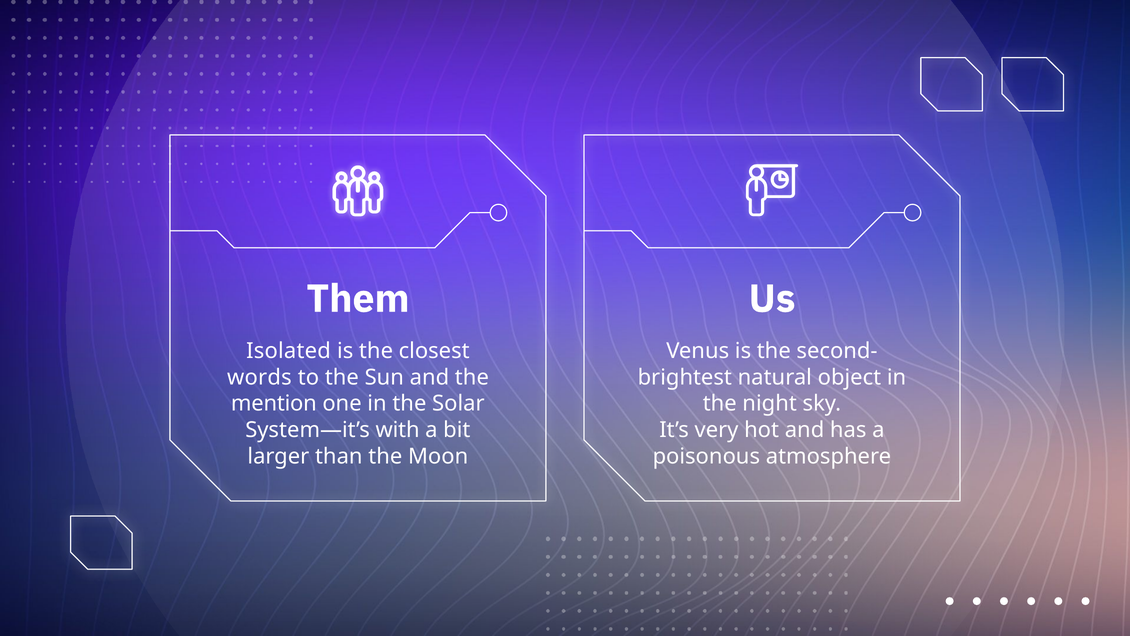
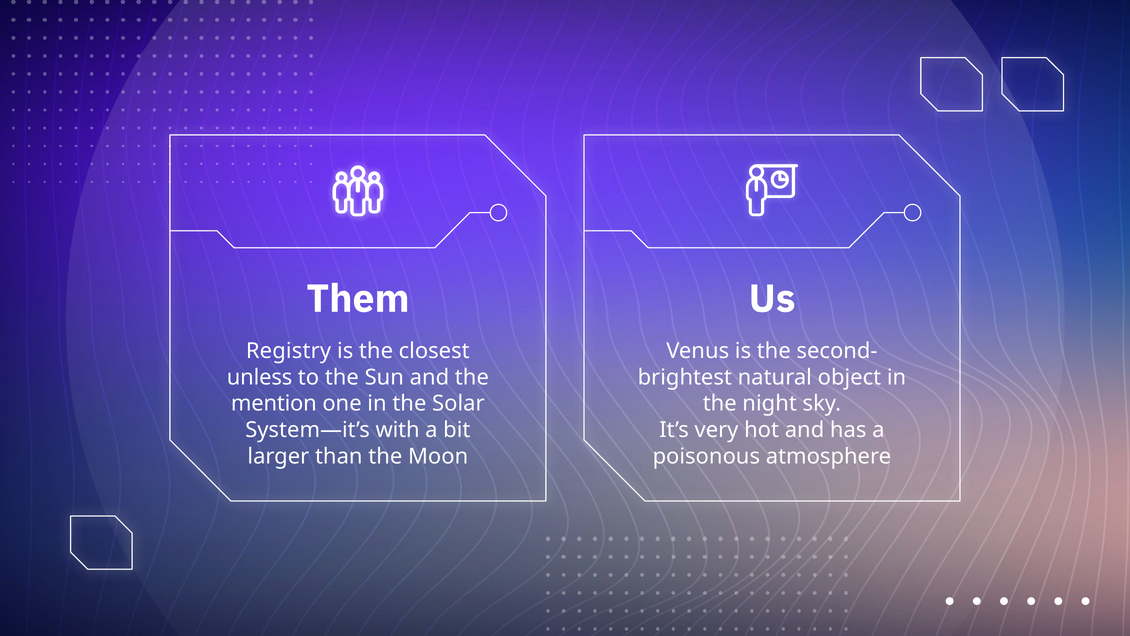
Isolated: Isolated -> Registry (288, 351)
words: words -> unless (260, 377)
